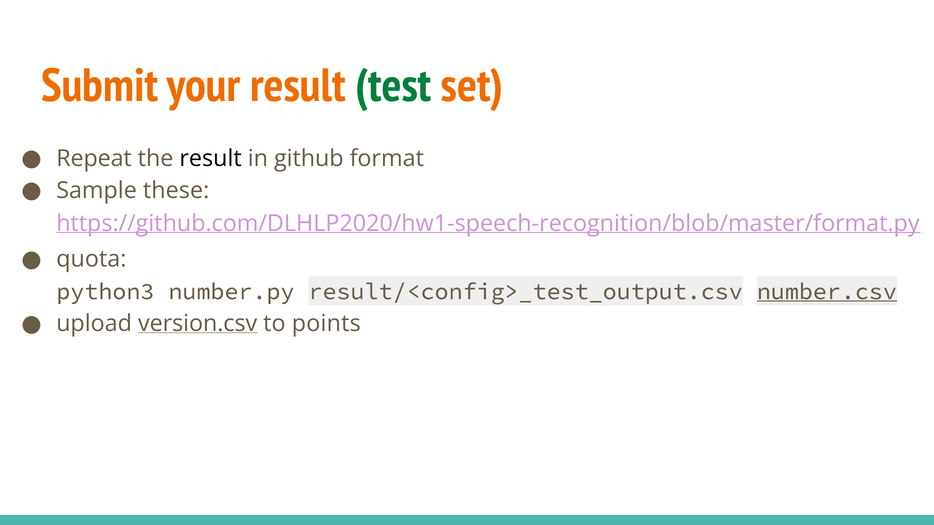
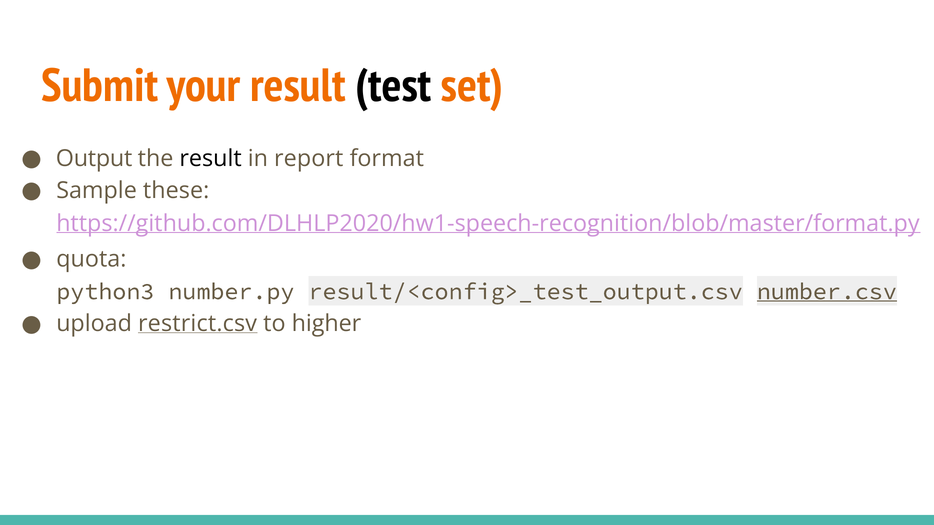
test colour: green -> black (393, 86)
Repeat: Repeat -> Output (94, 159)
github: github -> report (309, 159)
version.csv: version.csv -> restrict.csv (198, 324)
points: points -> higher (326, 324)
